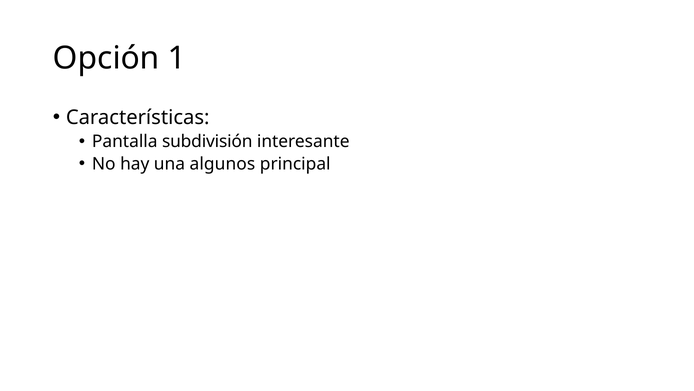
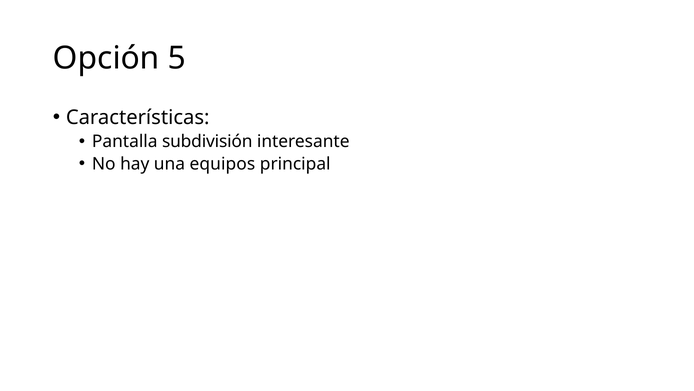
1: 1 -> 5 (177, 58)
algunos: algunos -> equipos (222, 164)
